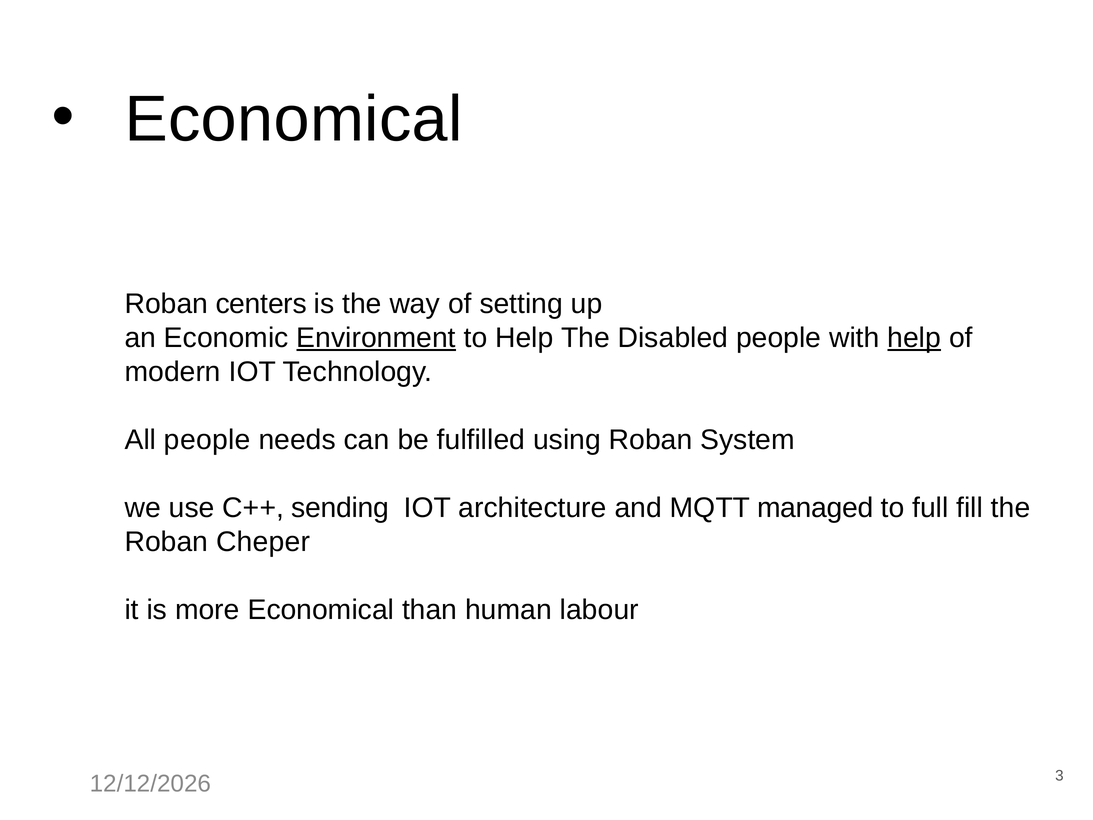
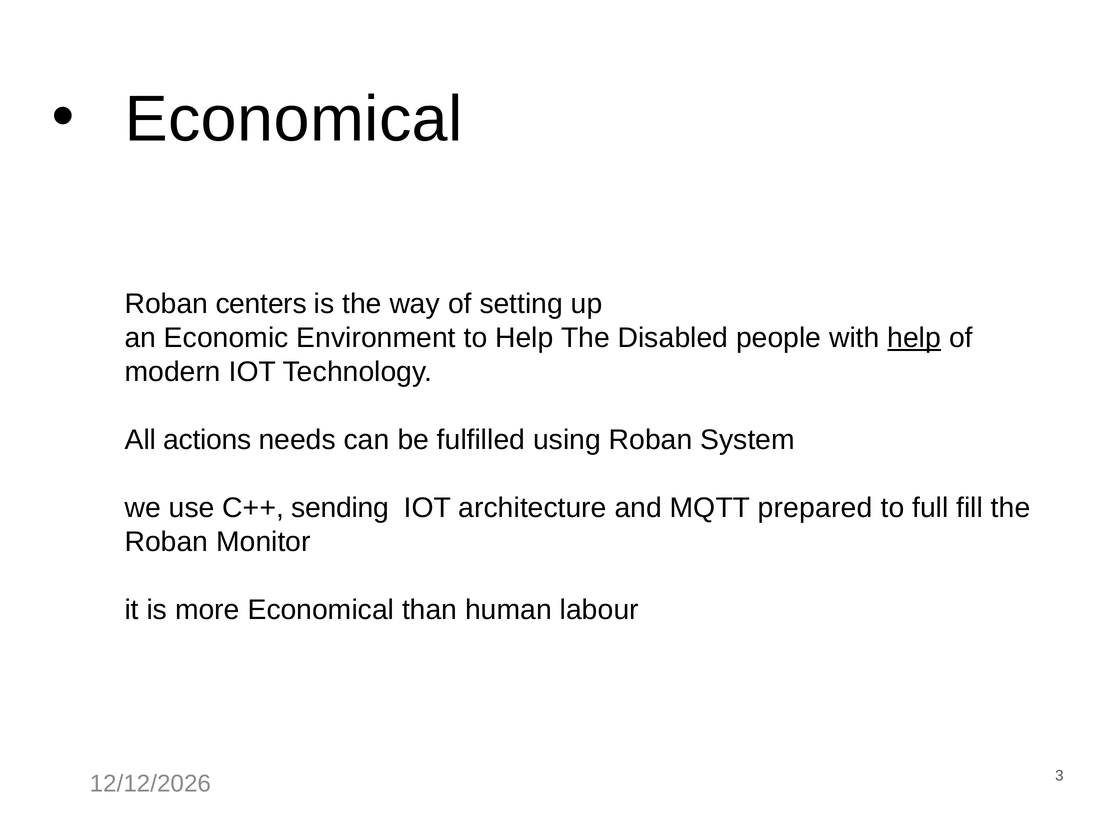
Environment underline: present -> none (376, 338)
All people: people -> actions (208, 440)
managed: managed -> prepared (815, 508)
Cheper: Cheper -> Monitor (263, 542)
